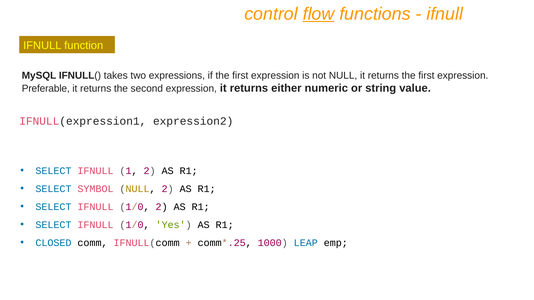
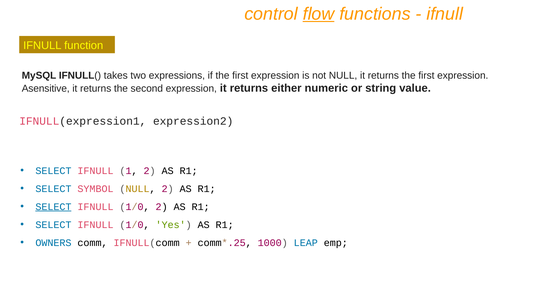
Preferable: Preferable -> Asensitive (46, 89)
SELECT underline: none -> present (53, 207)
CLOSED: CLOSED -> OWNERS (53, 243)
